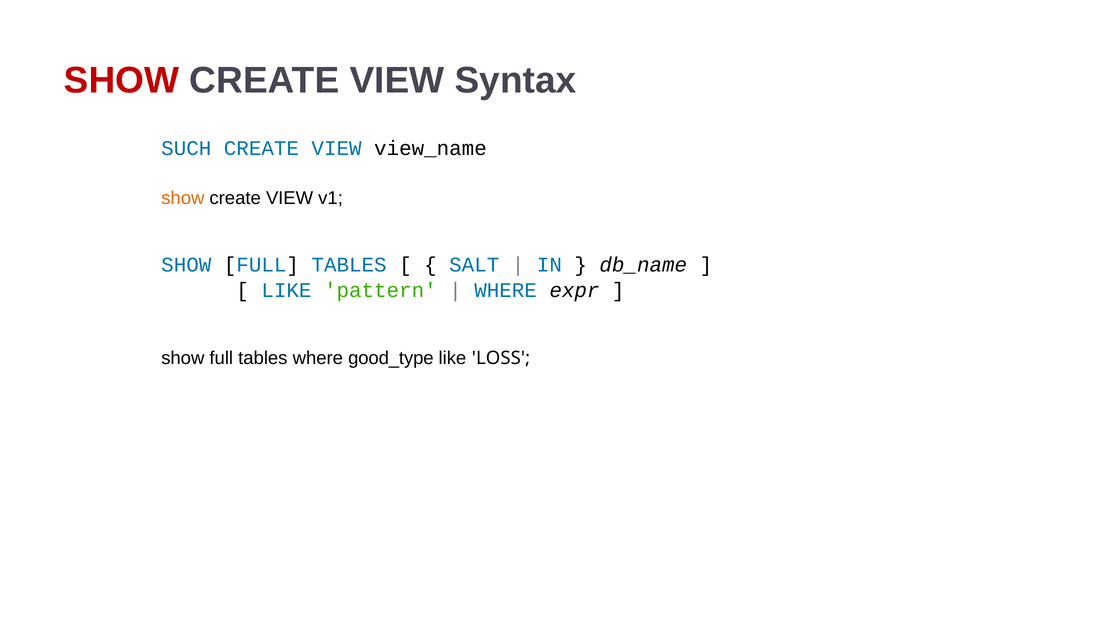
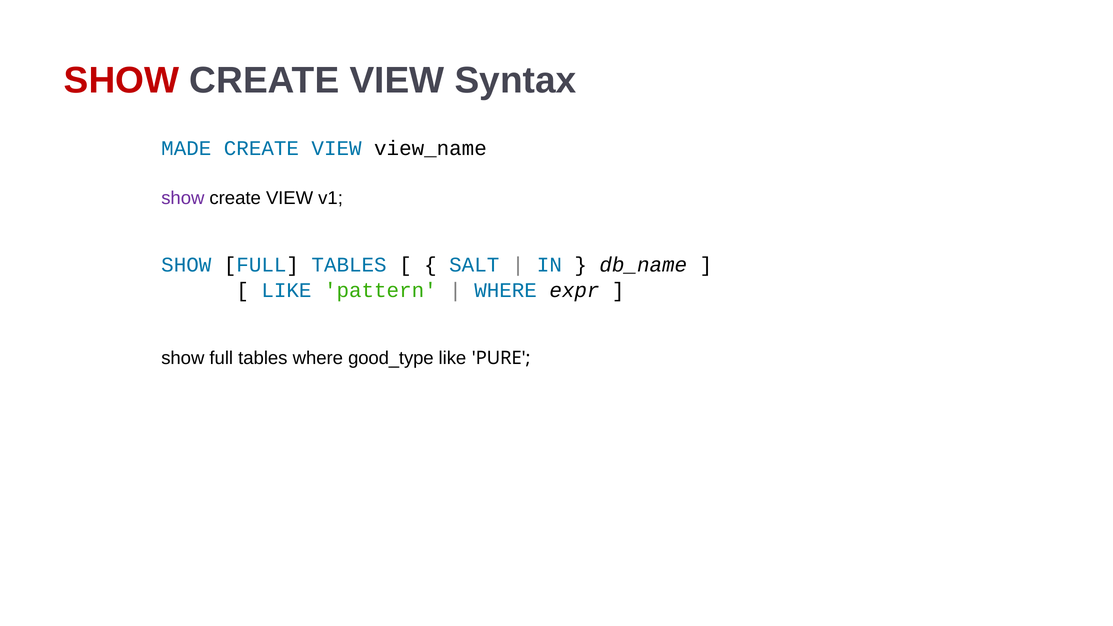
SUCH: SUCH -> MADE (186, 148)
show colour: orange -> purple (183, 198)
LOSS: LOSS -> PURE (501, 358)
